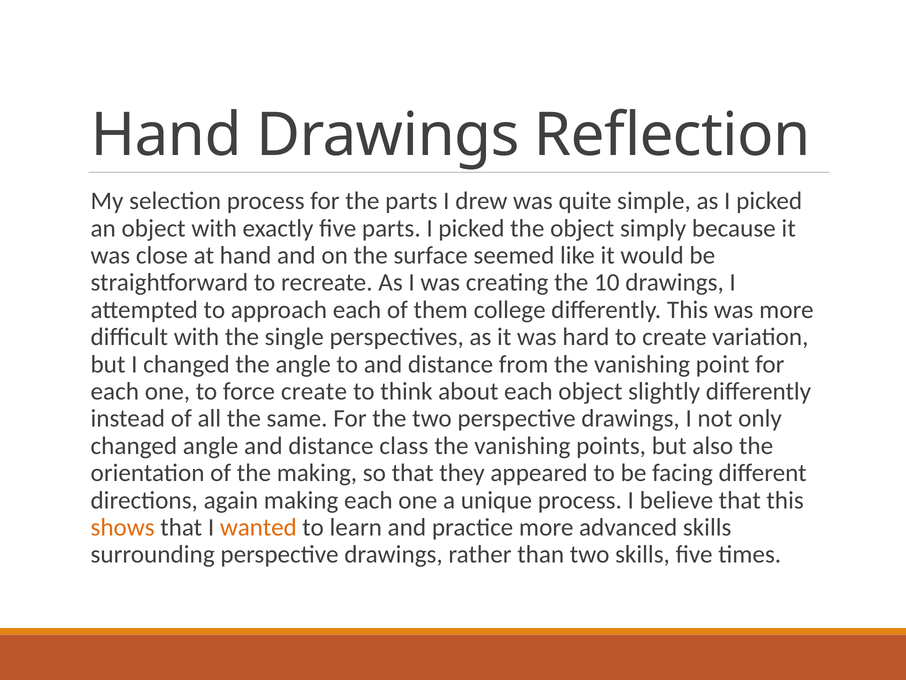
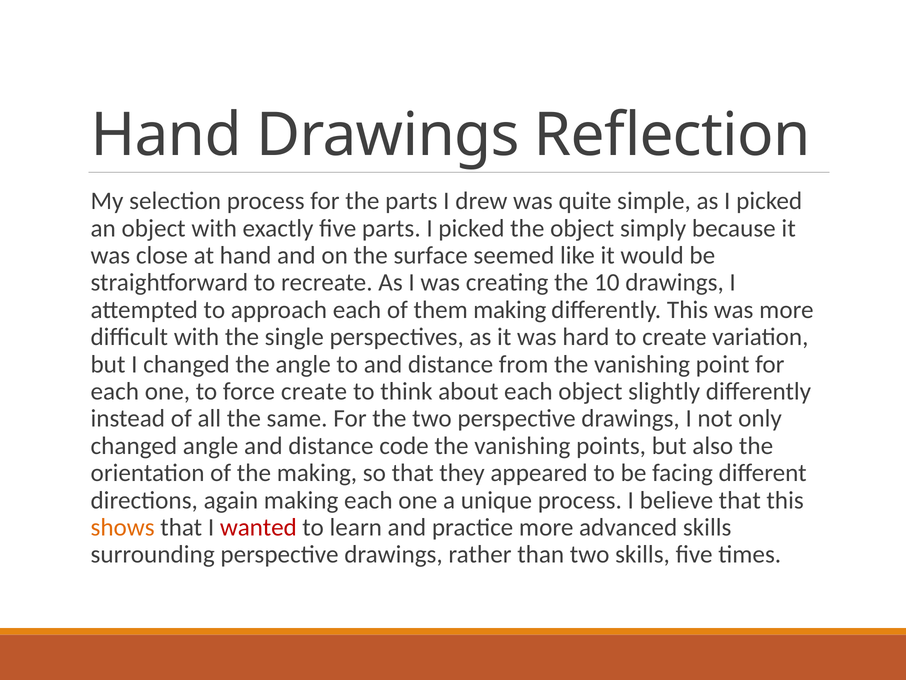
them college: college -> making (510, 310)
class: class -> code (404, 445)
wanted colour: orange -> red (258, 527)
